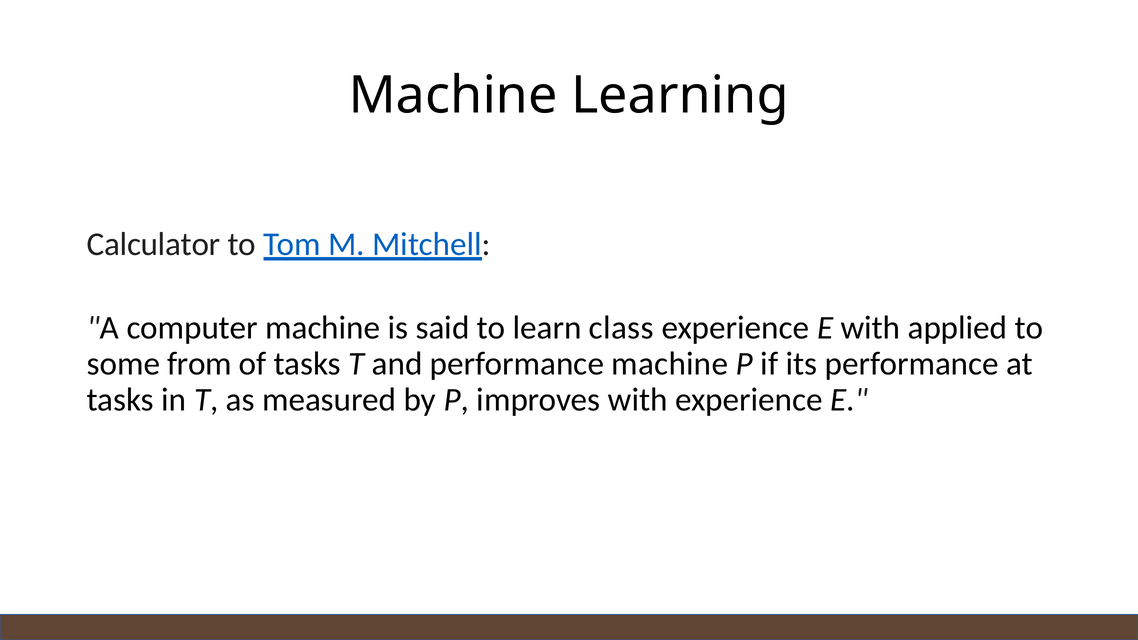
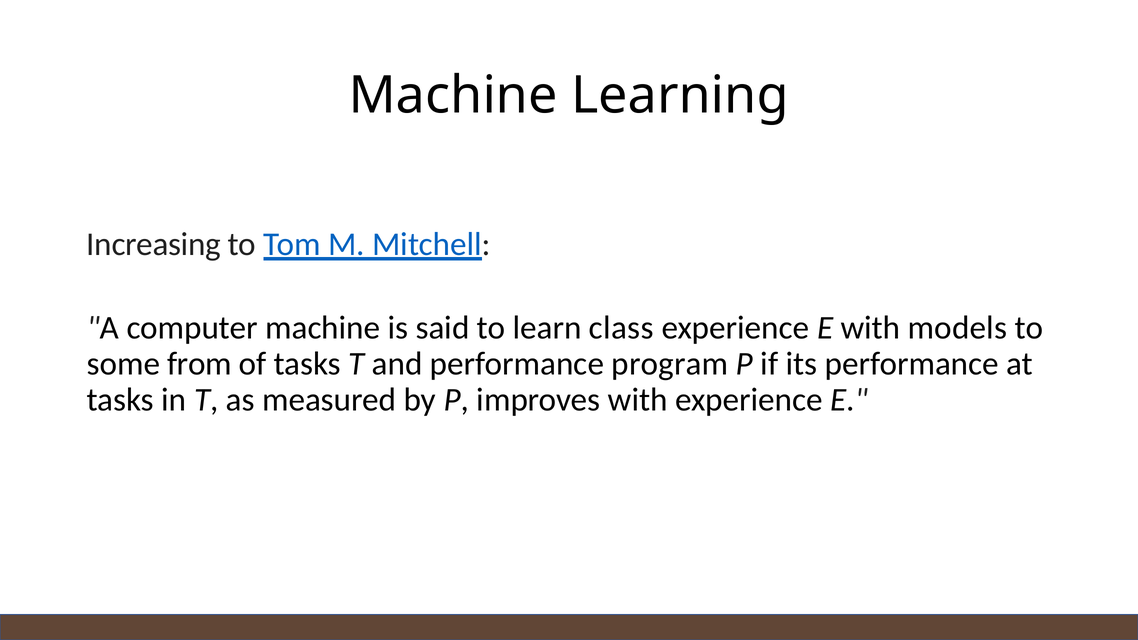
Calculator: Calculator -> Increasing (154, 245)
applied: applied -> models (957, 328)
performance machine: machine -> program (670, 364)
